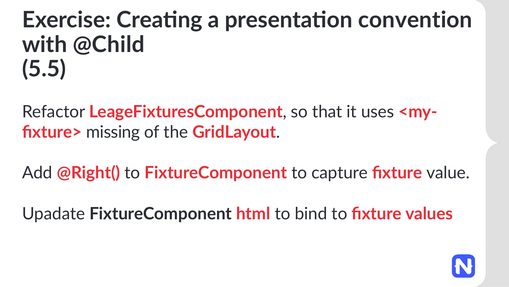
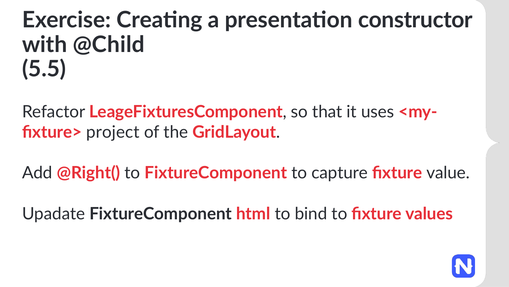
convention: convention -> constructor (415, 20)
missing: missing -> project (113, 132)
